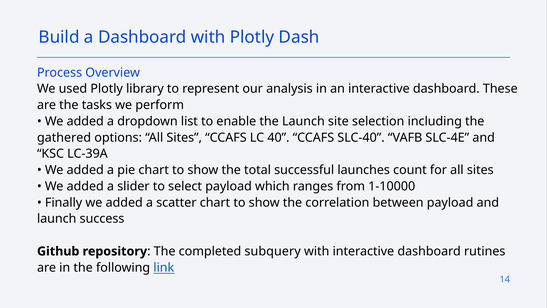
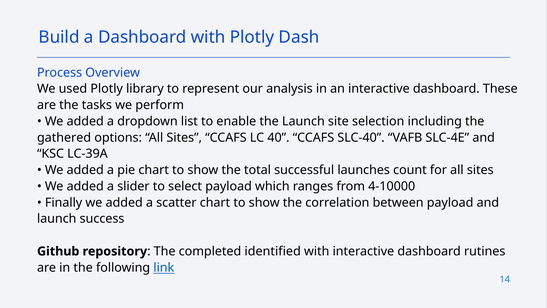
1-10000: 1-10000 -> 4-10000 (392, 186)
subquery: subquery -> identified (273, 251)
